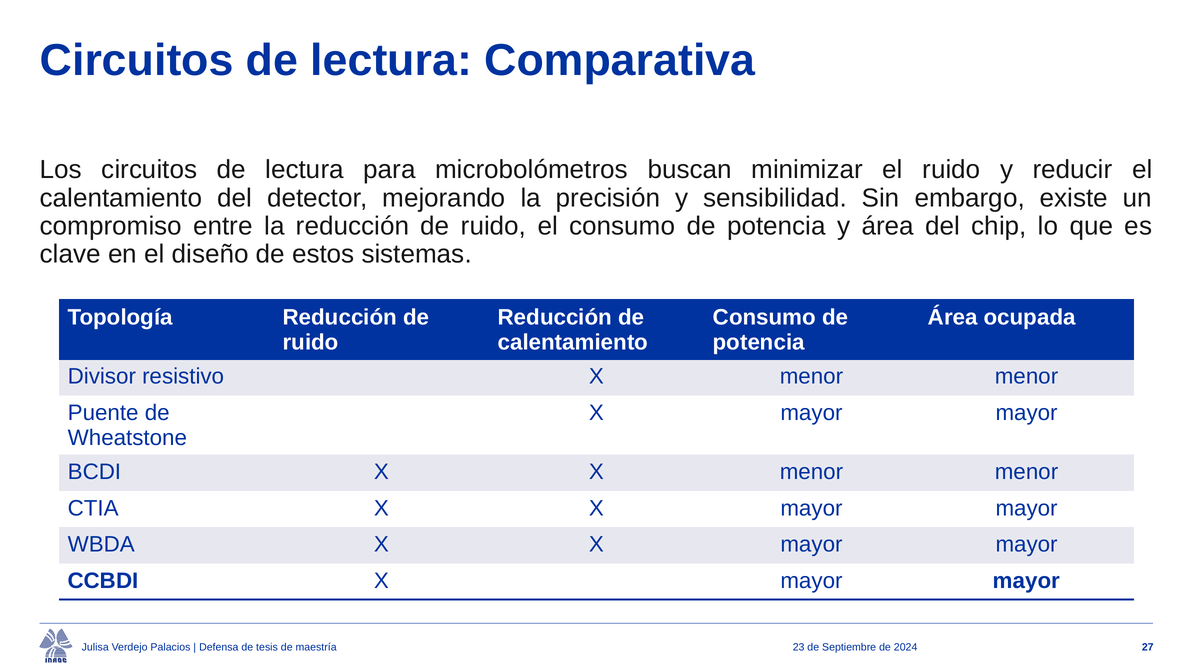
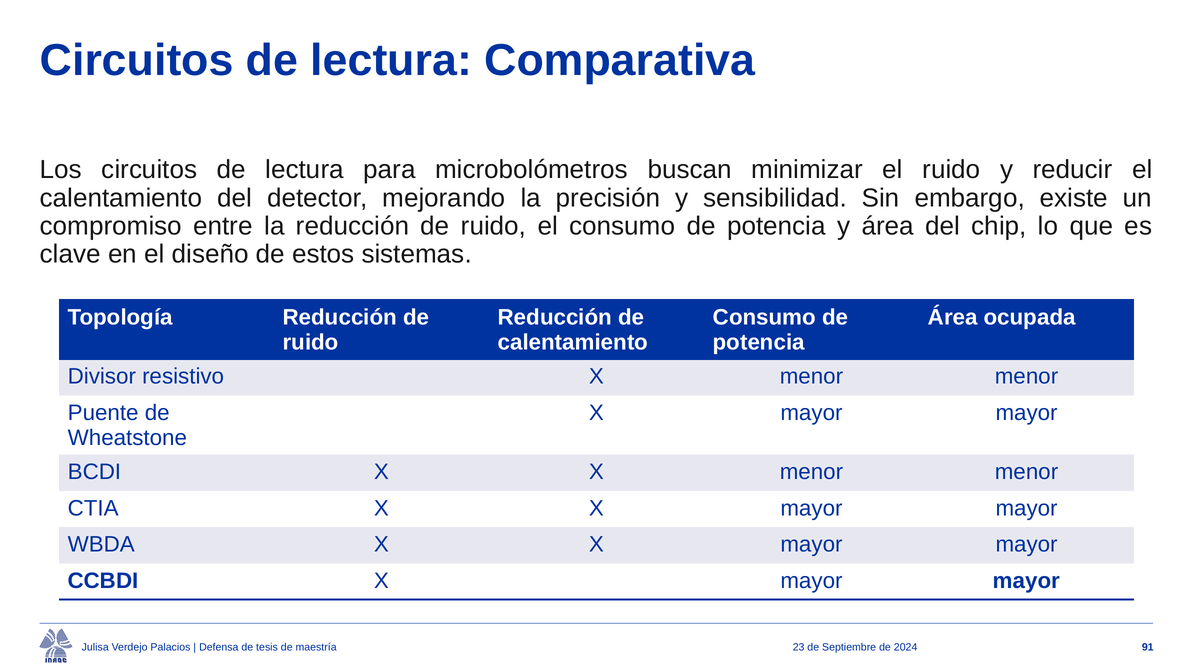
27: 27 -> 91 (1148, 647)
